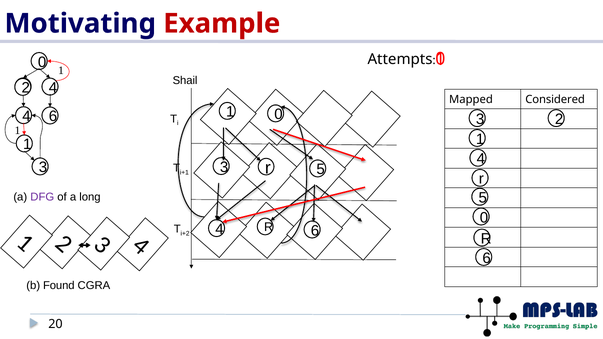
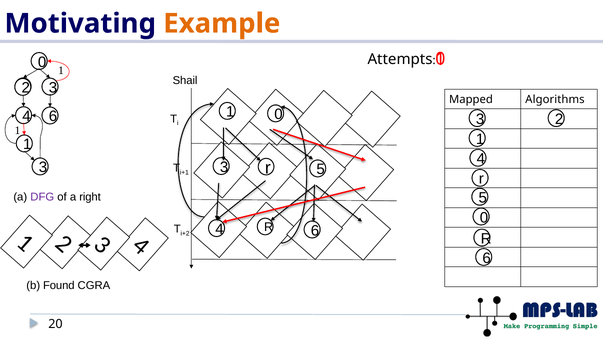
Example colour: red -> orange (222, 23)
4: 4 -> 3 (53, 88)
Considered: Considered -> Algorithms (555, 100)
long: long -> right (90, 197)
